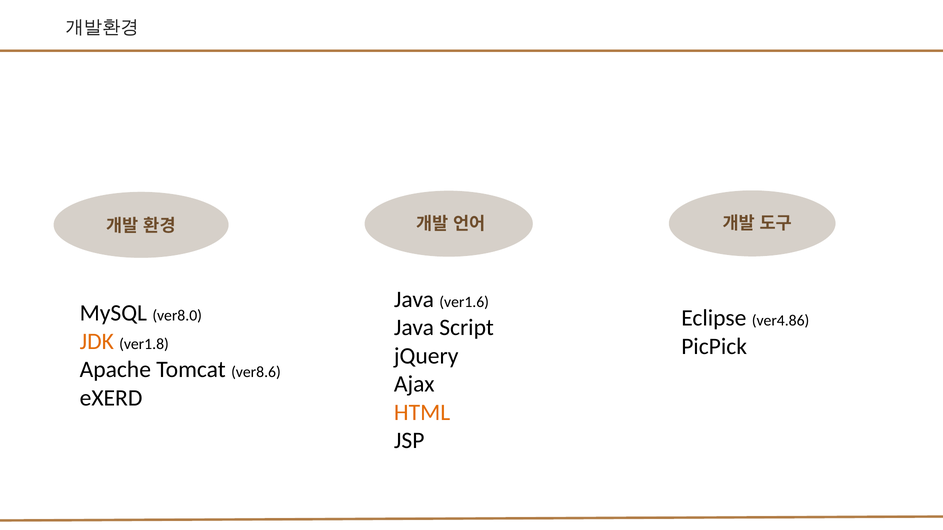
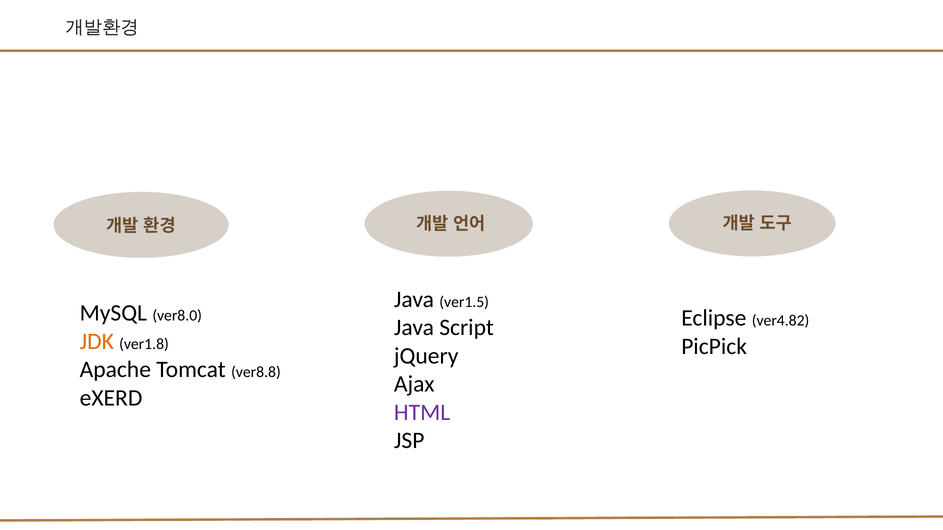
ver1.6: ver1.6 -> ver1.5 (464, 302)
ver4.86: ver4.86 -> ver4.82 (781, 321)
ver8.6: ver8.6 -> ver8.8 (256, 372)
HTML colour: orange -> purple (422, 413)
